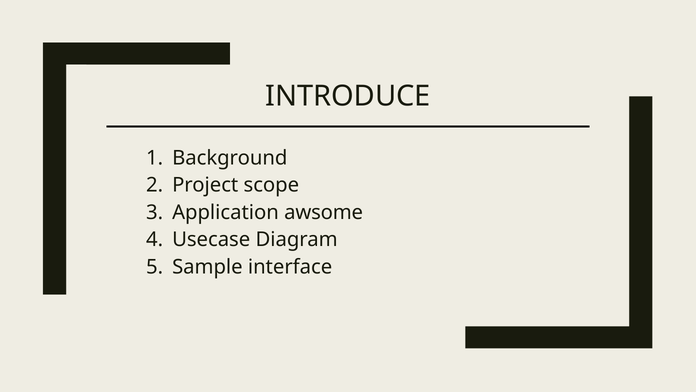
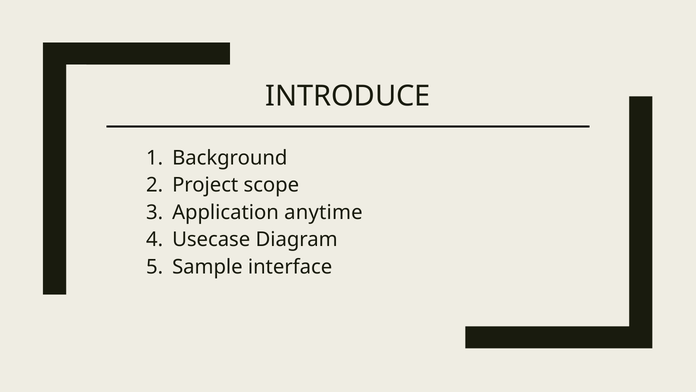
awsome: awsome -> anytime (323, 212)
